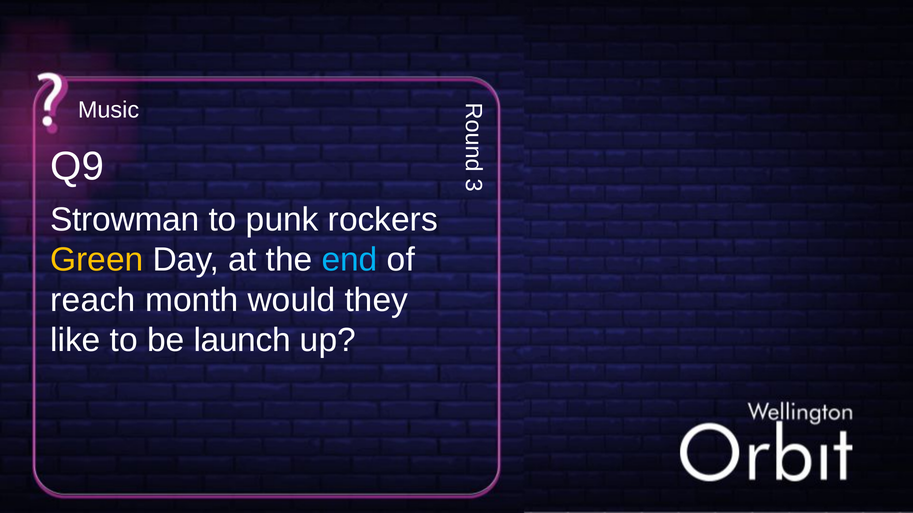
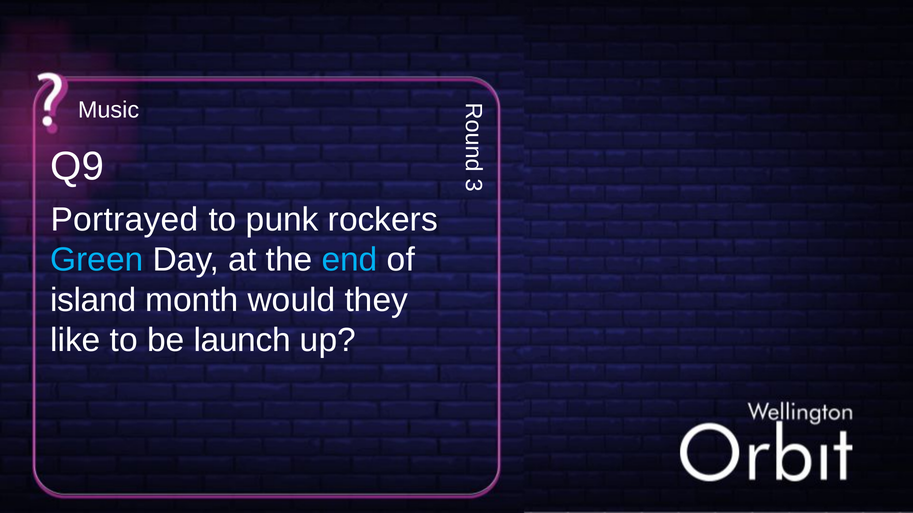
Strowman: Strowman -> Portrayed (125, 220)
Green colour: yellow -> light blue (97, 260)
reach: reach -> island (93, 300)
